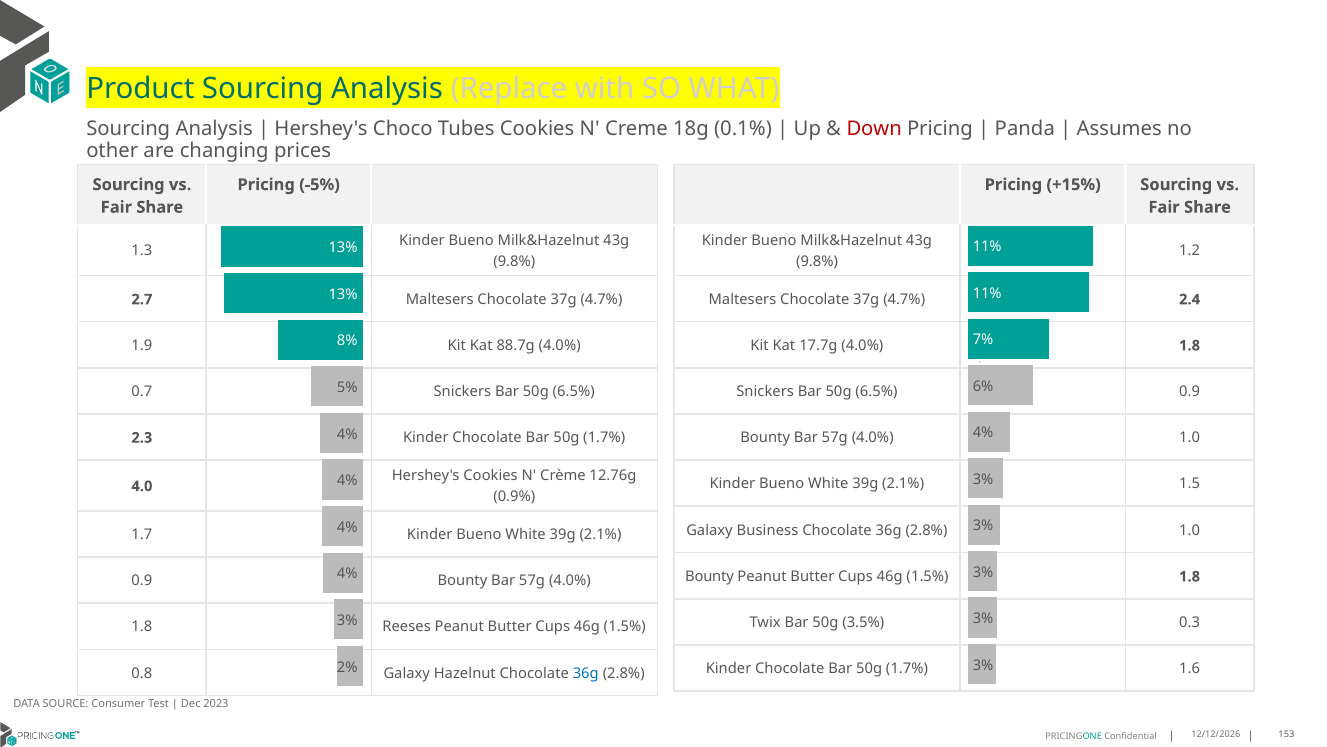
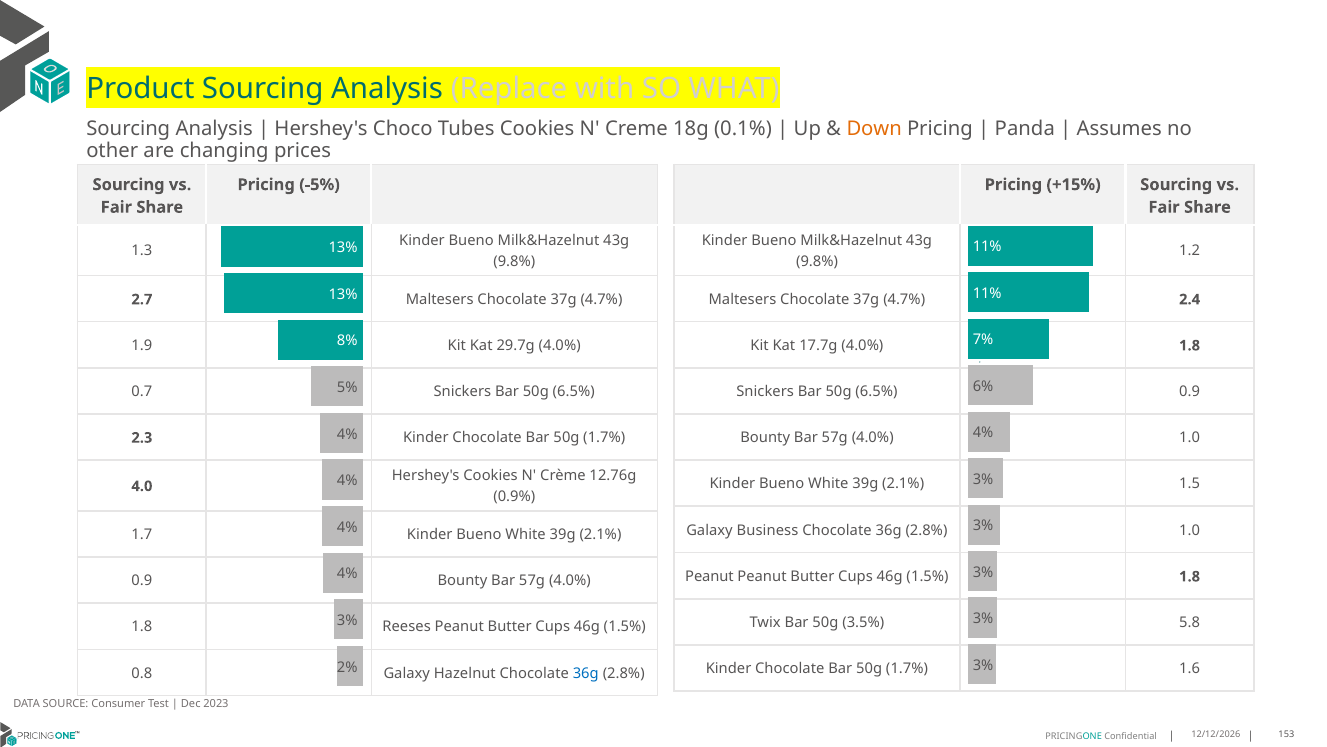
Down colour: red -> orange (874, 128)
88.7g: 88.7g -> 29.7g (516, 345)
Bounty: Bounty -> Peanut (709, 576)
0.3: 0.3 -> 5.8 (1190, 622)
